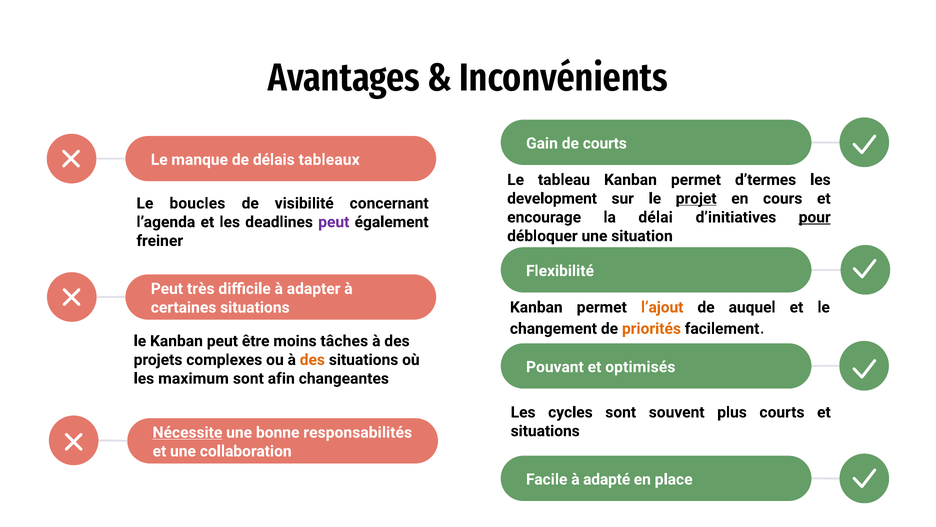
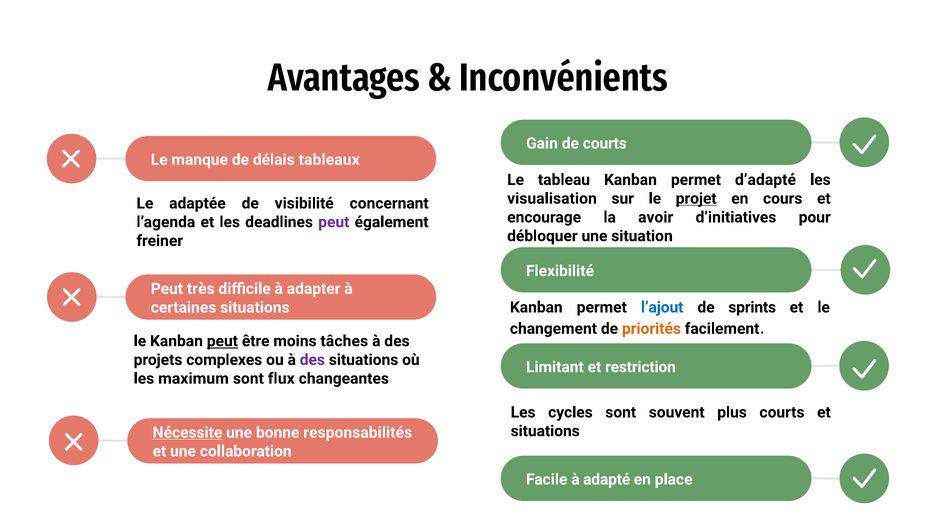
d’termes: d’termes -> d’adapté (765, 180)
development: development -> visualisation (552, 198)
boucles: boucles -> adaptée (197, 203)
délai: délai -> avoir (656, 217)
pour underline: present -> none (815, 217)
l’ajout colour: orange -> blue (662, 307)
auquel: auquel -> sprints (752, 307)
peut underline: none -> present (222, 341)
des colour: orange -> purple (312, 359)
Pouvant: Pouvant -> Limitant (555, 367)
optimisés: optimisés -> restriction (640, 367)
afin: afin -> flux (281, 378)
